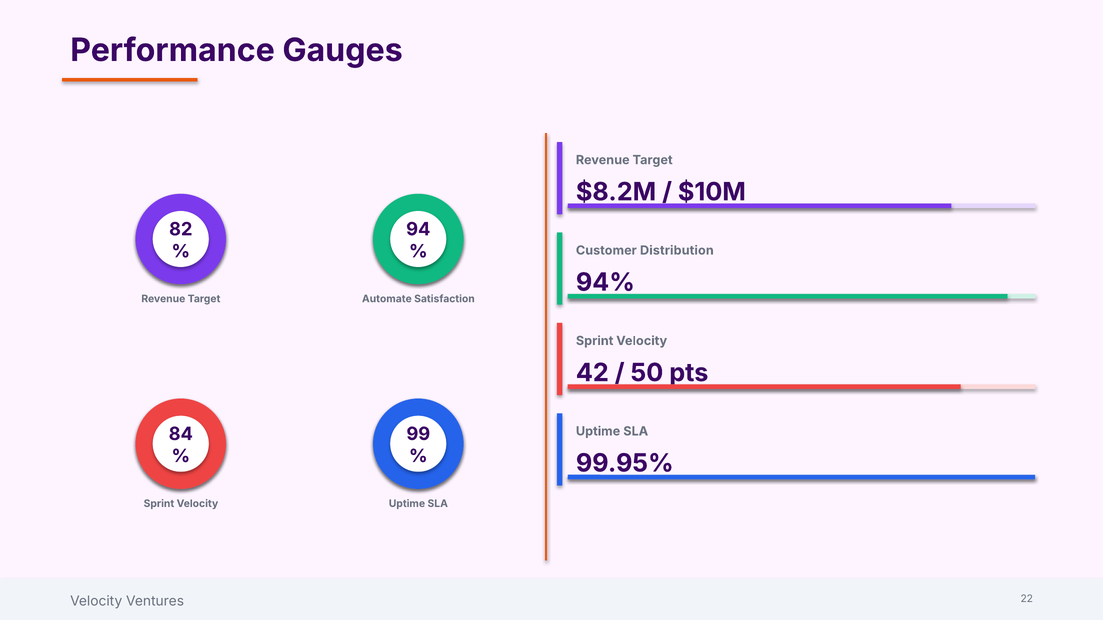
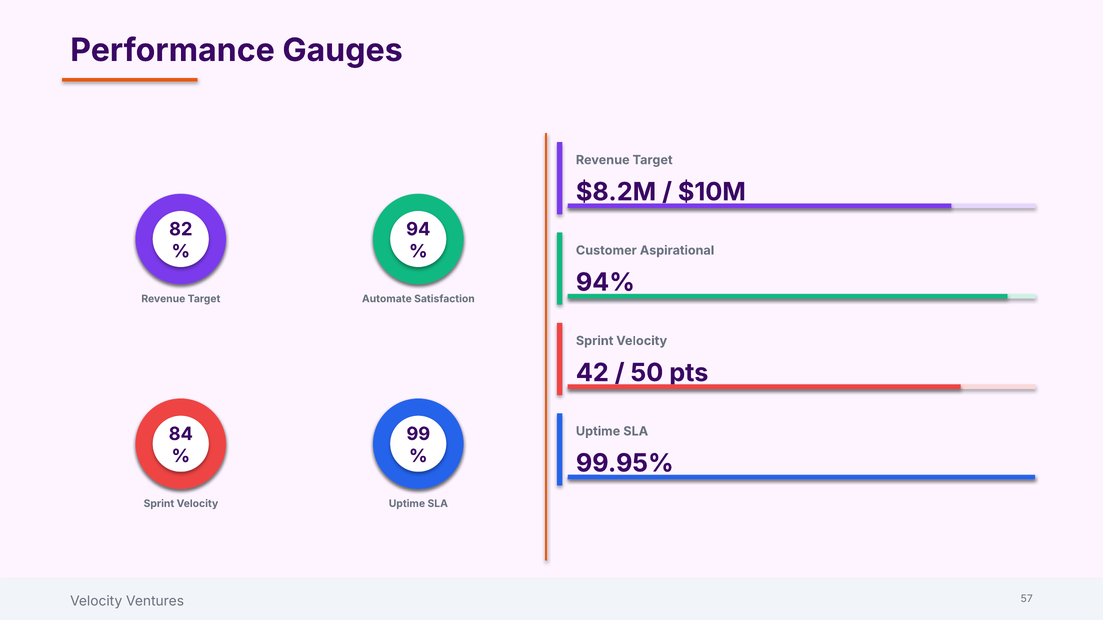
Distribution: Distribution -> Aspirational (677, 251)
22: 22 -> 57 (1027, 599)
